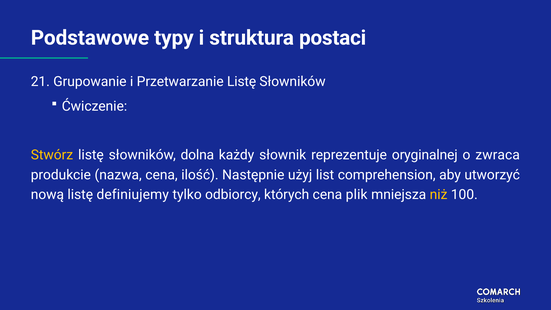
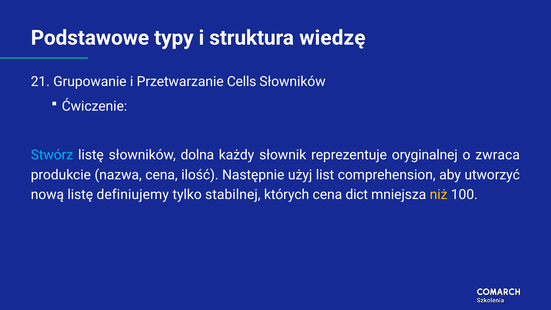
postaci: postaci -> wiedzę (332, 38)
Przetwarzanie Listę: Listę -> Cells (242, 82)
Stwórz colour: yellow -> light blue (52, 155)
odbiorcy: odbiorcy -> stabilnej (233, 195)
plik: plik -> dict (357, 195)
